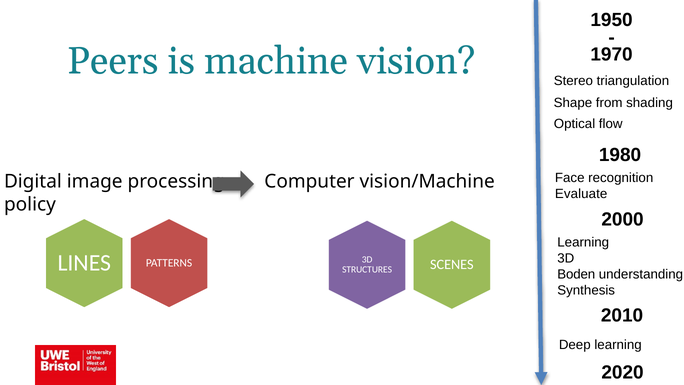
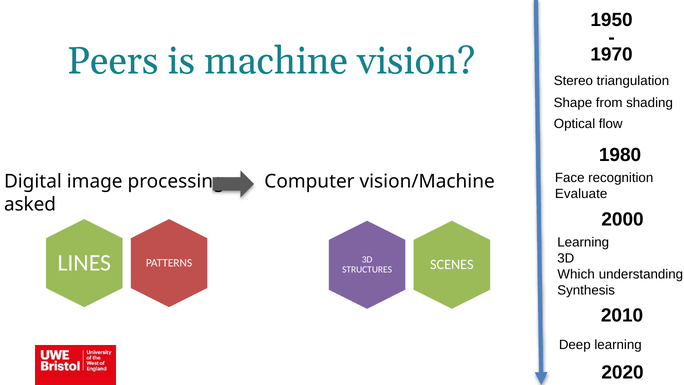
policy: policy -> asked (30, 204)
Boden: Boden -> Which (576, 274)
